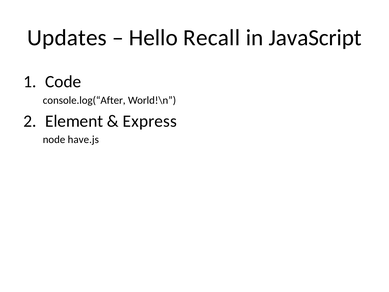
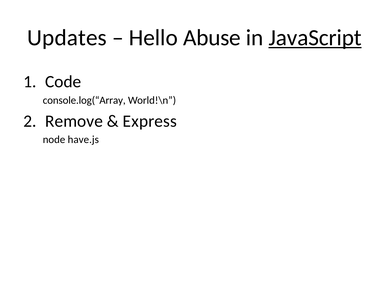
Recall: Recall -> Abuse (212, 38)
JavaScript underline: none -> present (315, 38)
console.log(“After: console.log(“After -> console.log(“Array (84, 100)
Element: Element -> Remove (74, 121)
